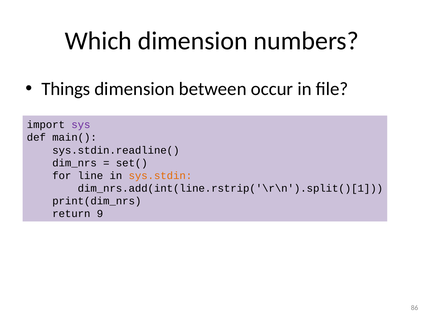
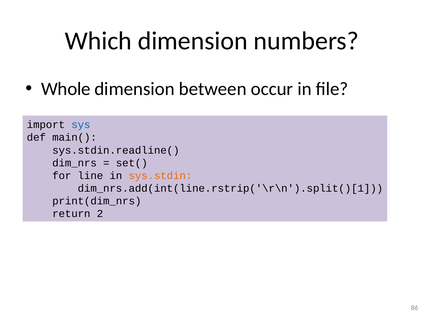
Things: Things -> Whole (66, 89)
sys colour: purple -> blue (81, 125)
9: 9 -> 2 (100, 214)
